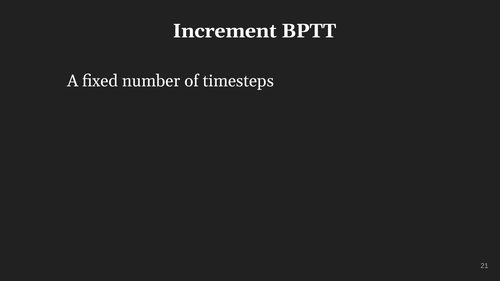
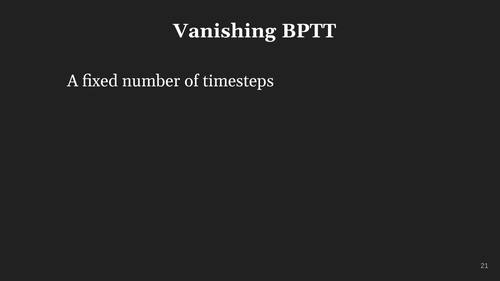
Increment: Increment -> Vanishing (225, 31)
